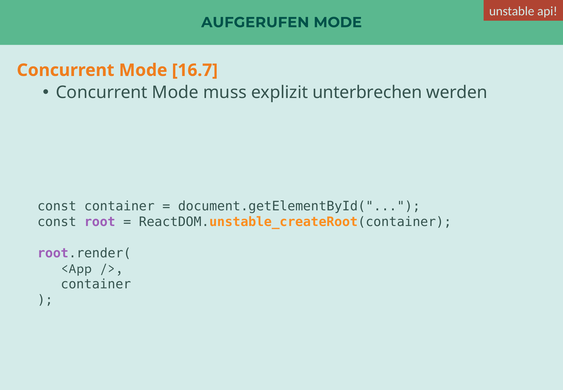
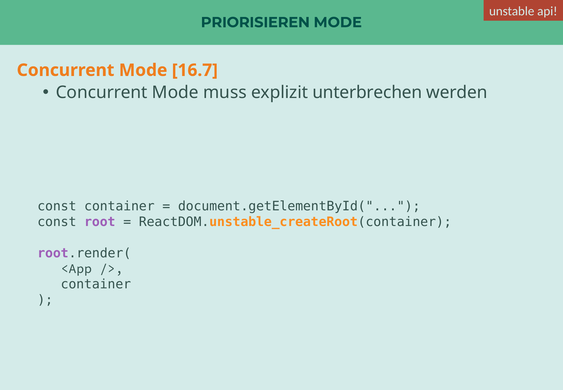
AUFGERUFEN: AUFGERUFEN -> PRIORISIEREN (255, 22)
